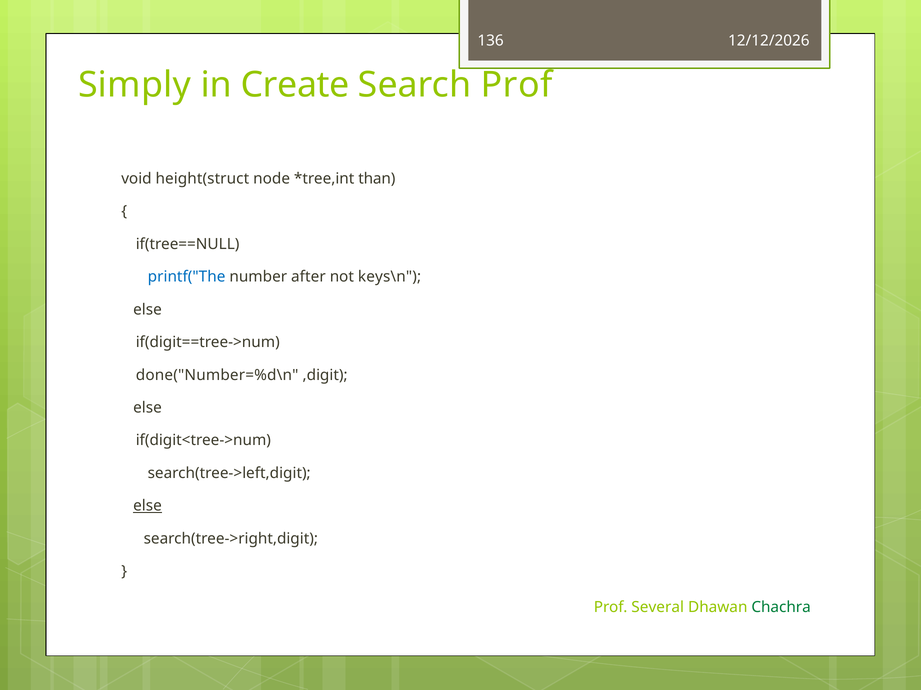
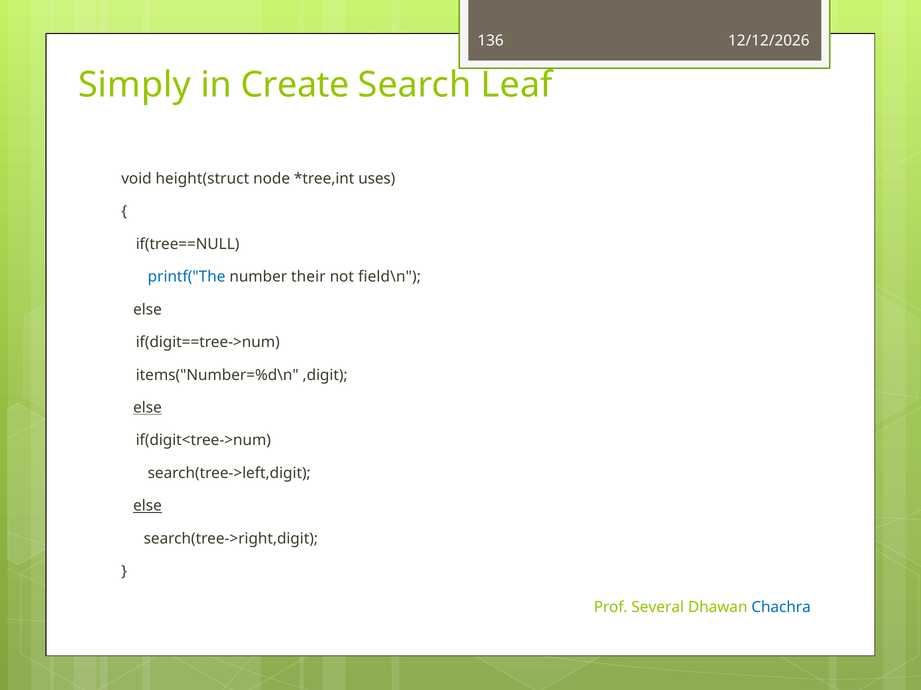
Search Prof: Prof -> Leaf (517, 85)
than: than -> uses (377, 179)
after: after -> their (308, 277)
keys\n: keys\n -> field\n (390, 277)
done("Number=%d\n: done("Number=%d\n -> items("Number=%d\n (217, 375)
else underline: none -> present (148, 408)
Chachra colour: green -> blue (781, 608)
